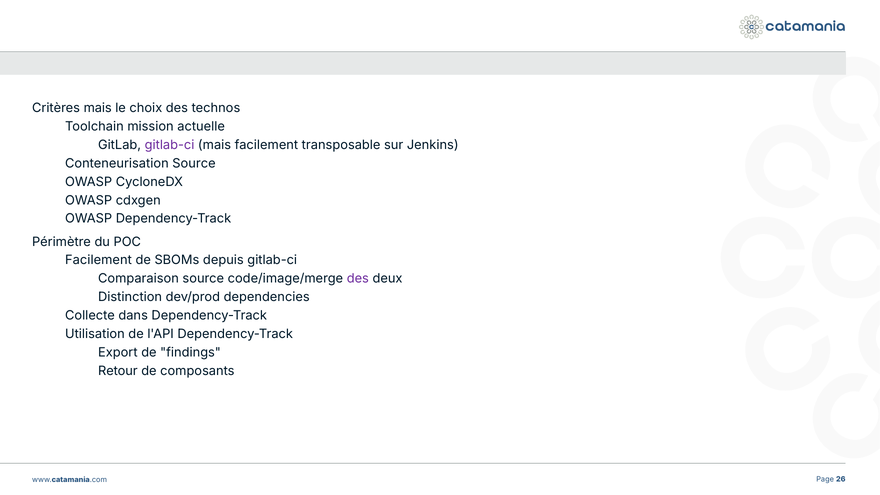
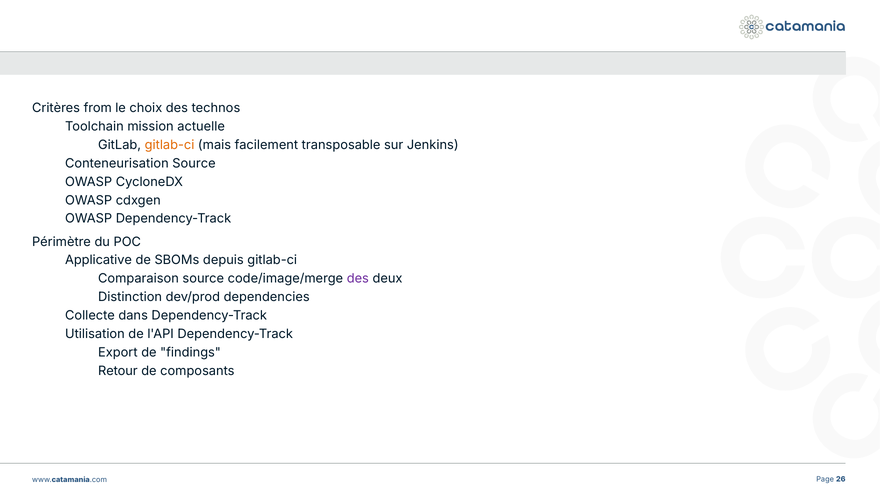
Critères mais: mais -> from (98, 108)
gitlab-ci colour: purple -> orange (170, 145)
Facilement: Facilement -> Applicative (99, 260)
